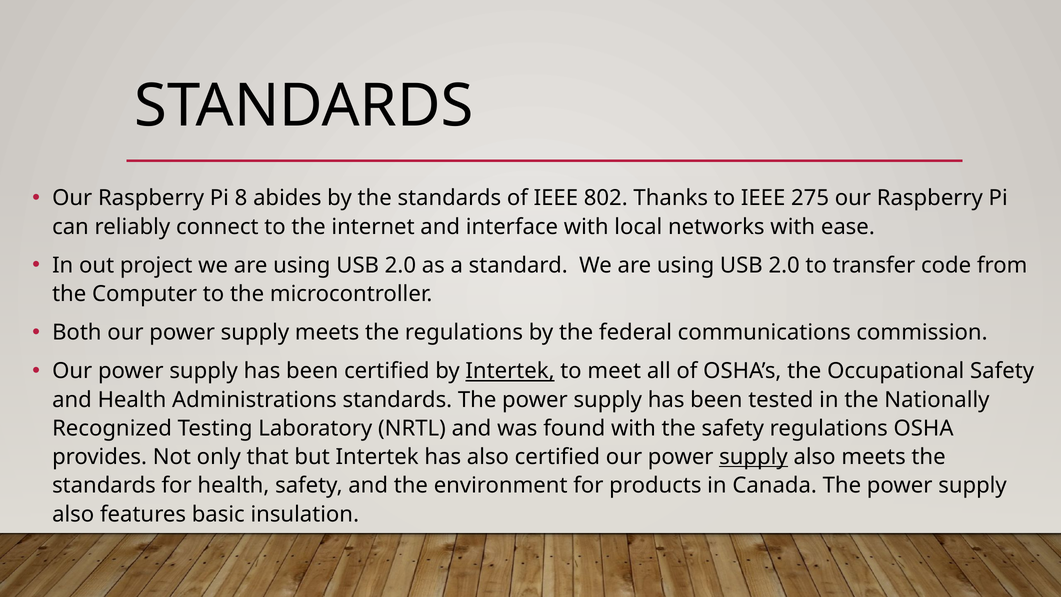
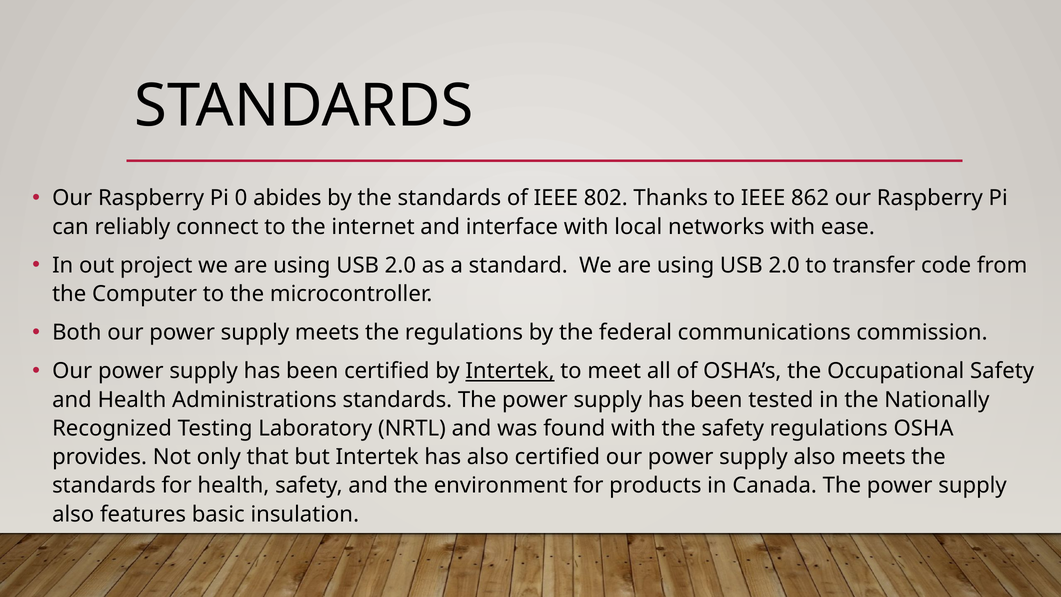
8: 8 -> 0 (241, 198)
275: 275 -> 862 (810, 198)
supply underline: present -> none (753, 457)
